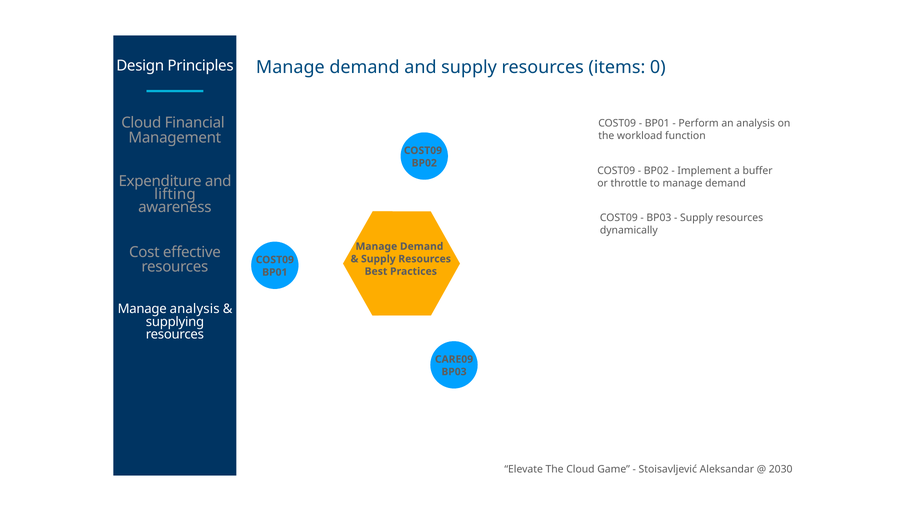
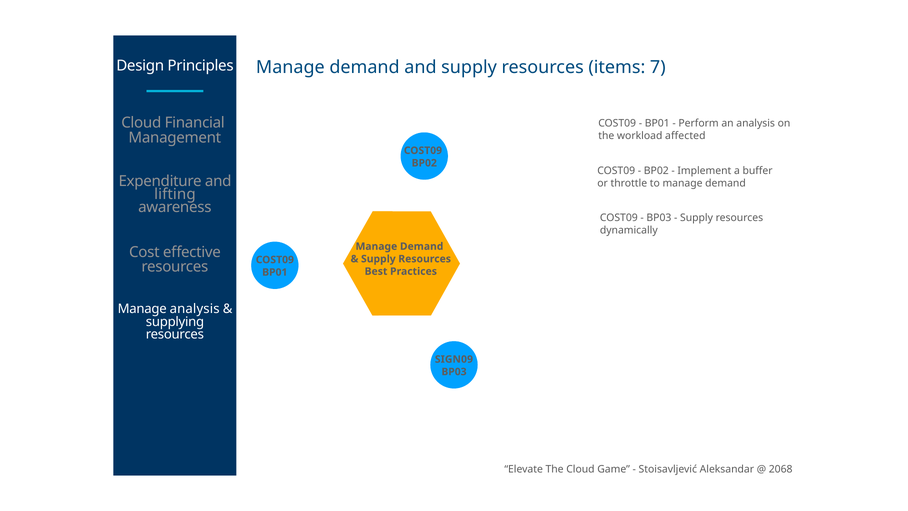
0: 0 -> 7 (658, 68)
function: function -> affected (685, 136)
CARE09: CARE09 -> SIGN09 (454, 359)
2030: 2030 -> 2068 (781, 469)
